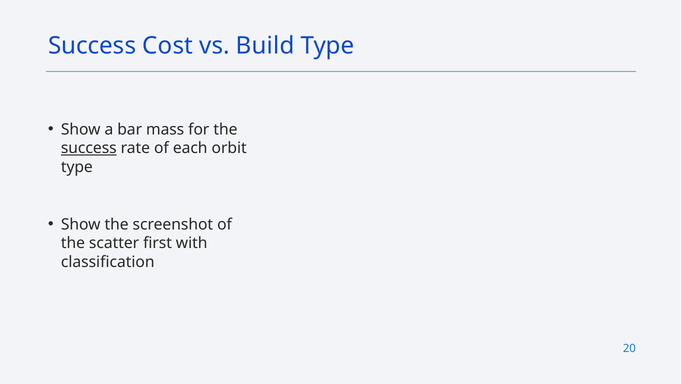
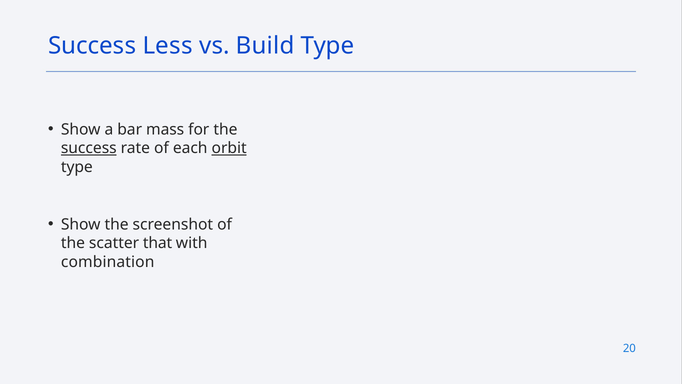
Cost: Cost -> Less (168, 46)
orbit underline: none -> present (229, 148)
first: first -> that (158, 243)
classification: classification -> combination (108, 262)
